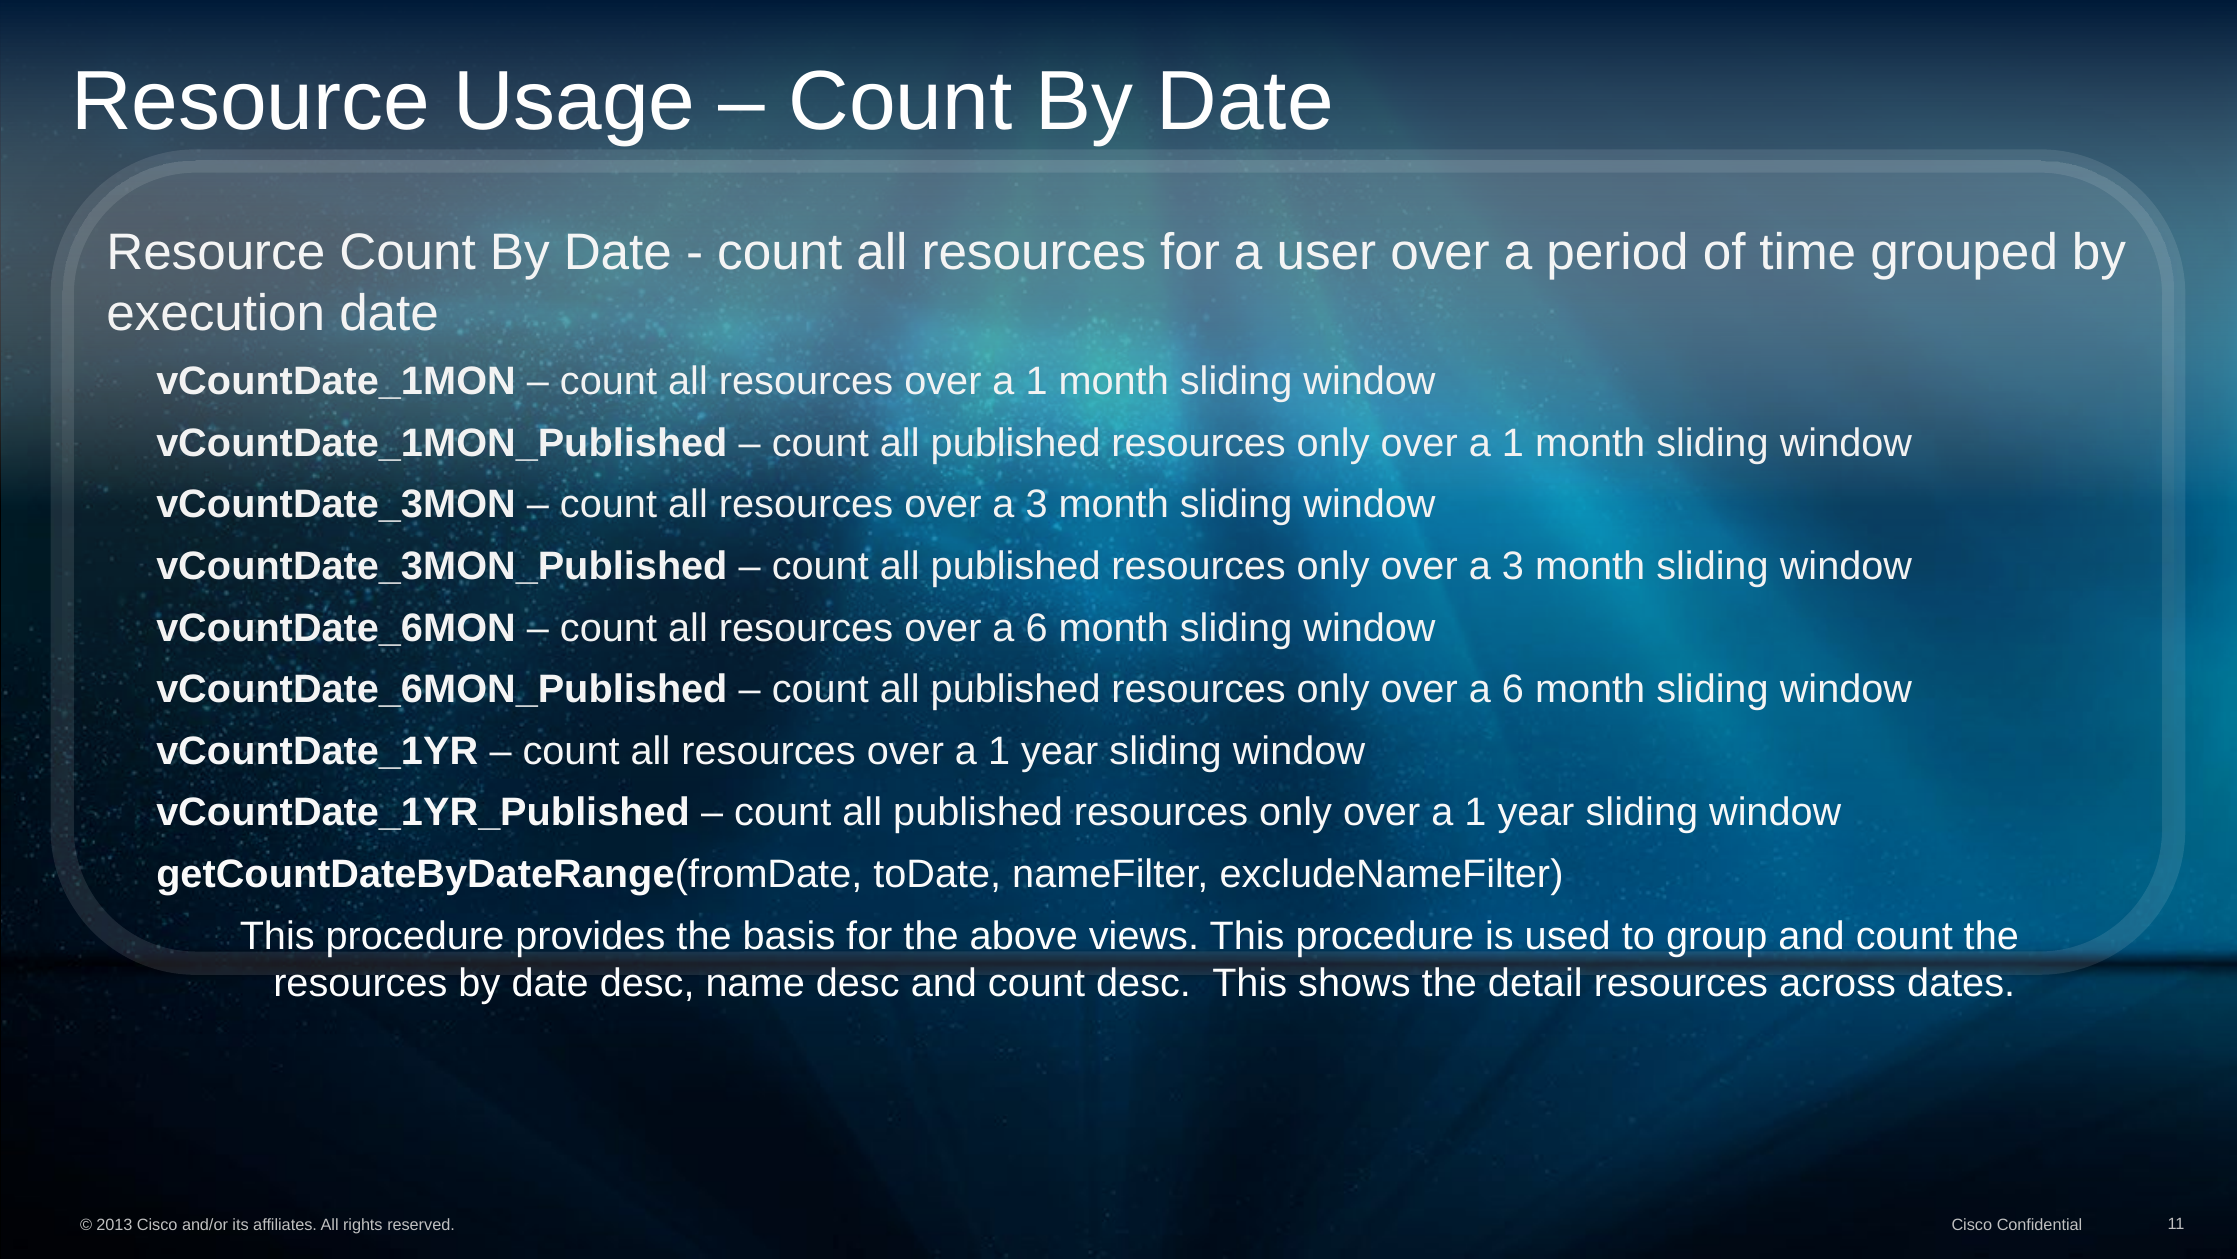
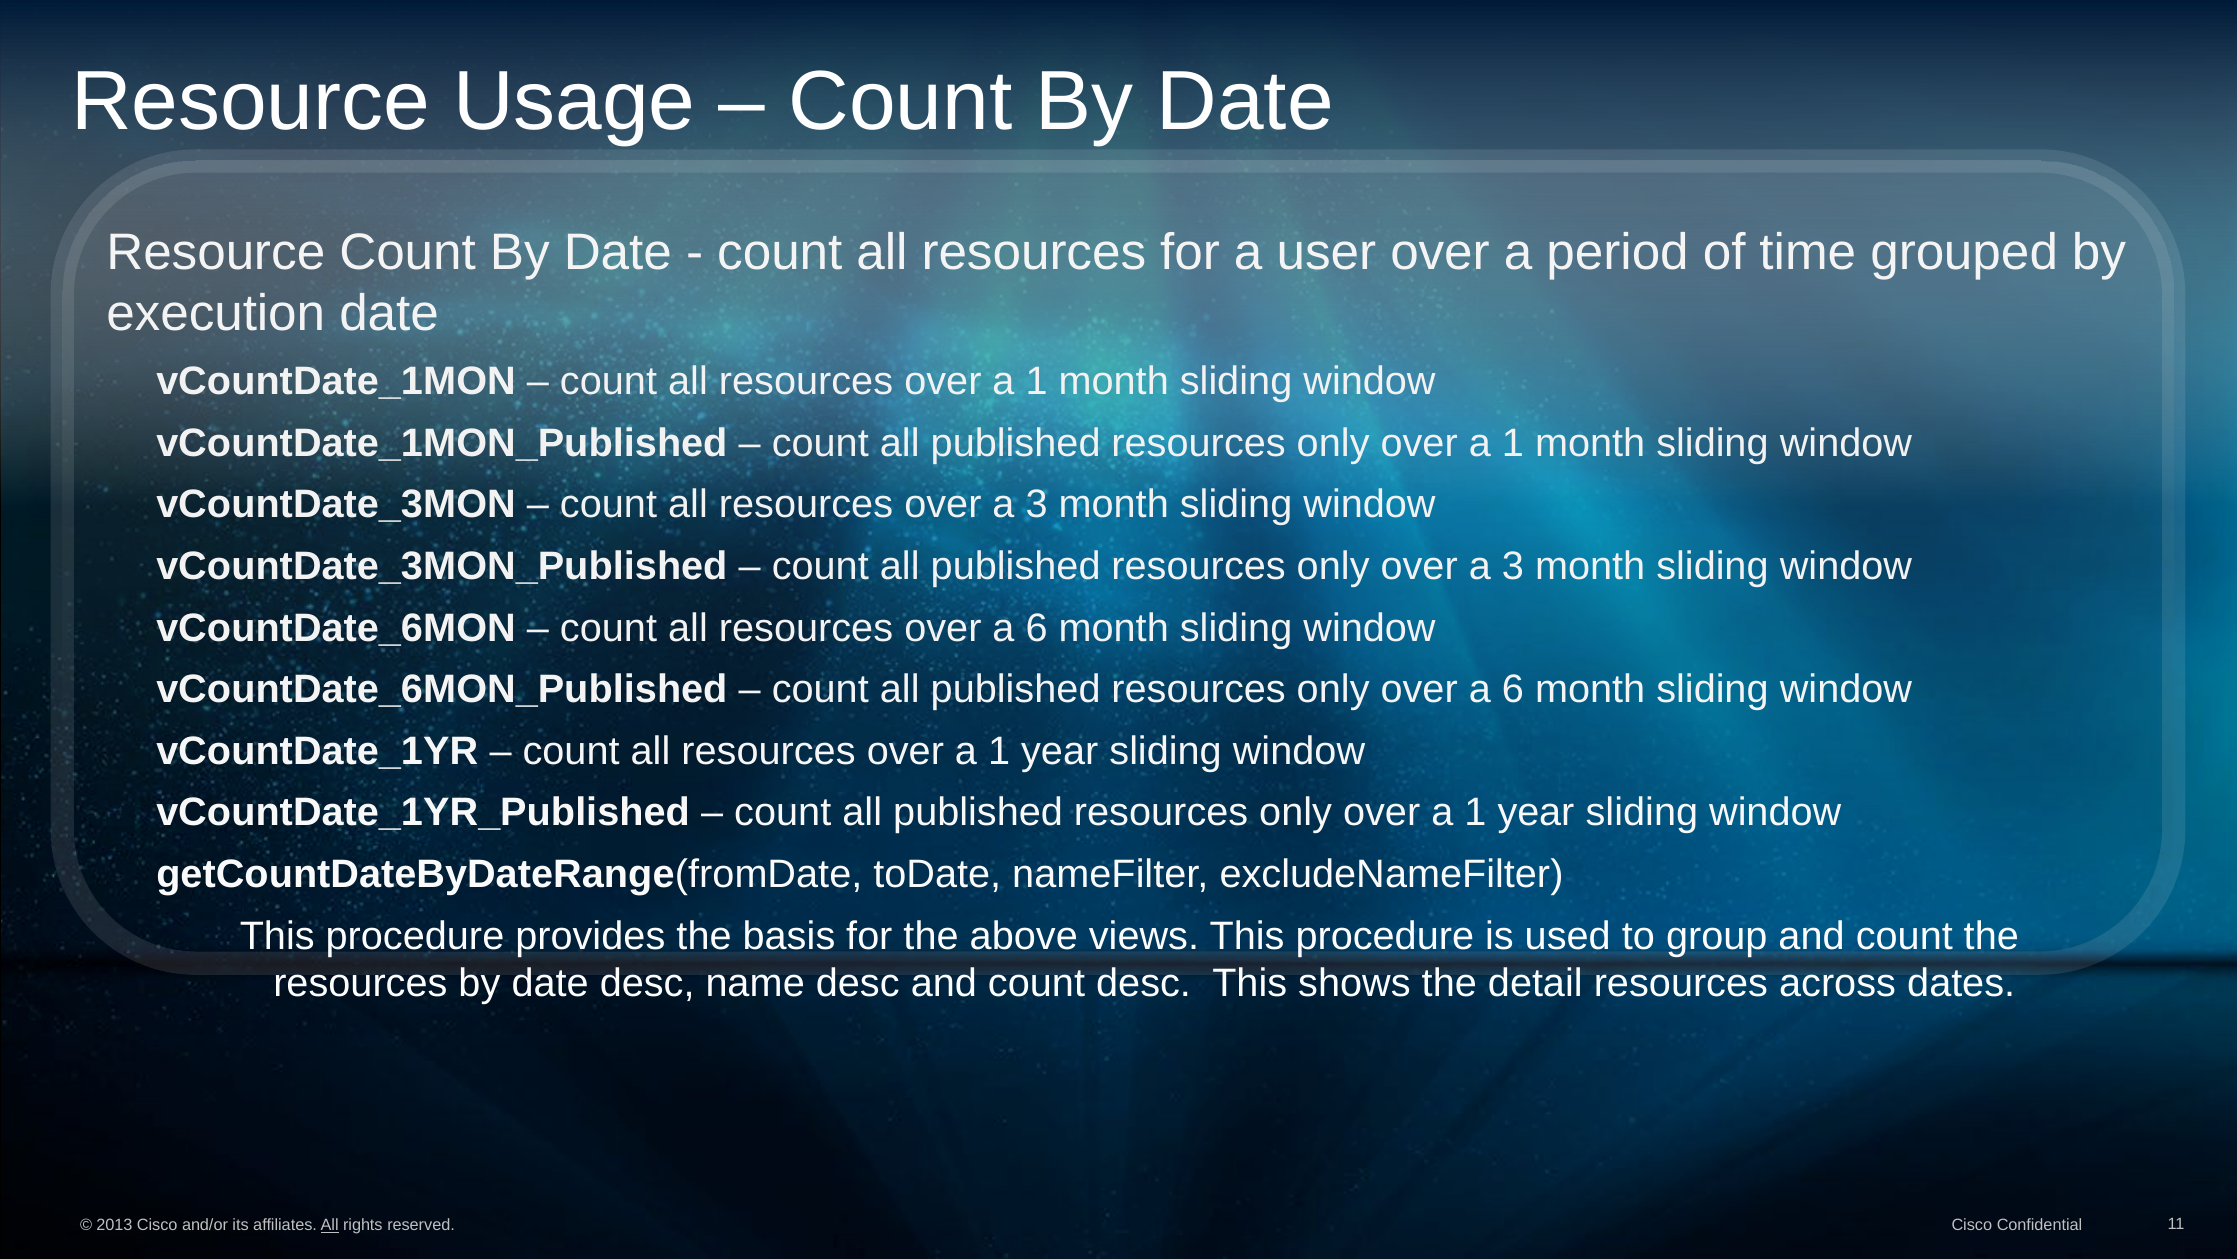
All underline: none -> present (330, 1225)
